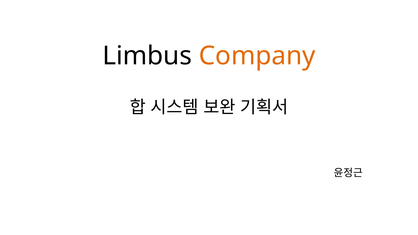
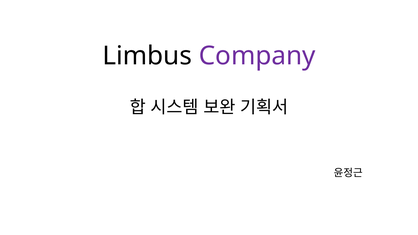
Company colour: orange -> purple (257, 56)
